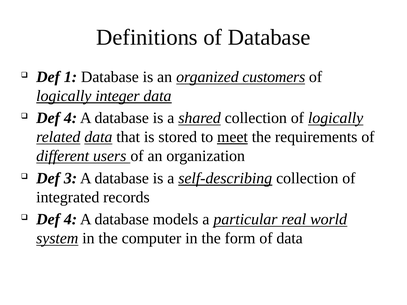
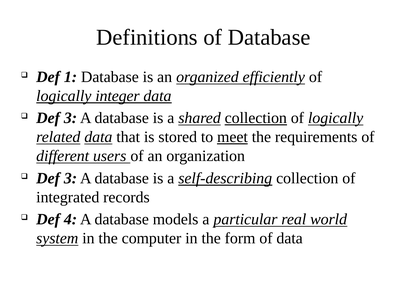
customers: customers -> efficiently (274, 77)
4: 4 -> 3 (70, 118)
collection underline: none -> present (256, 118)
